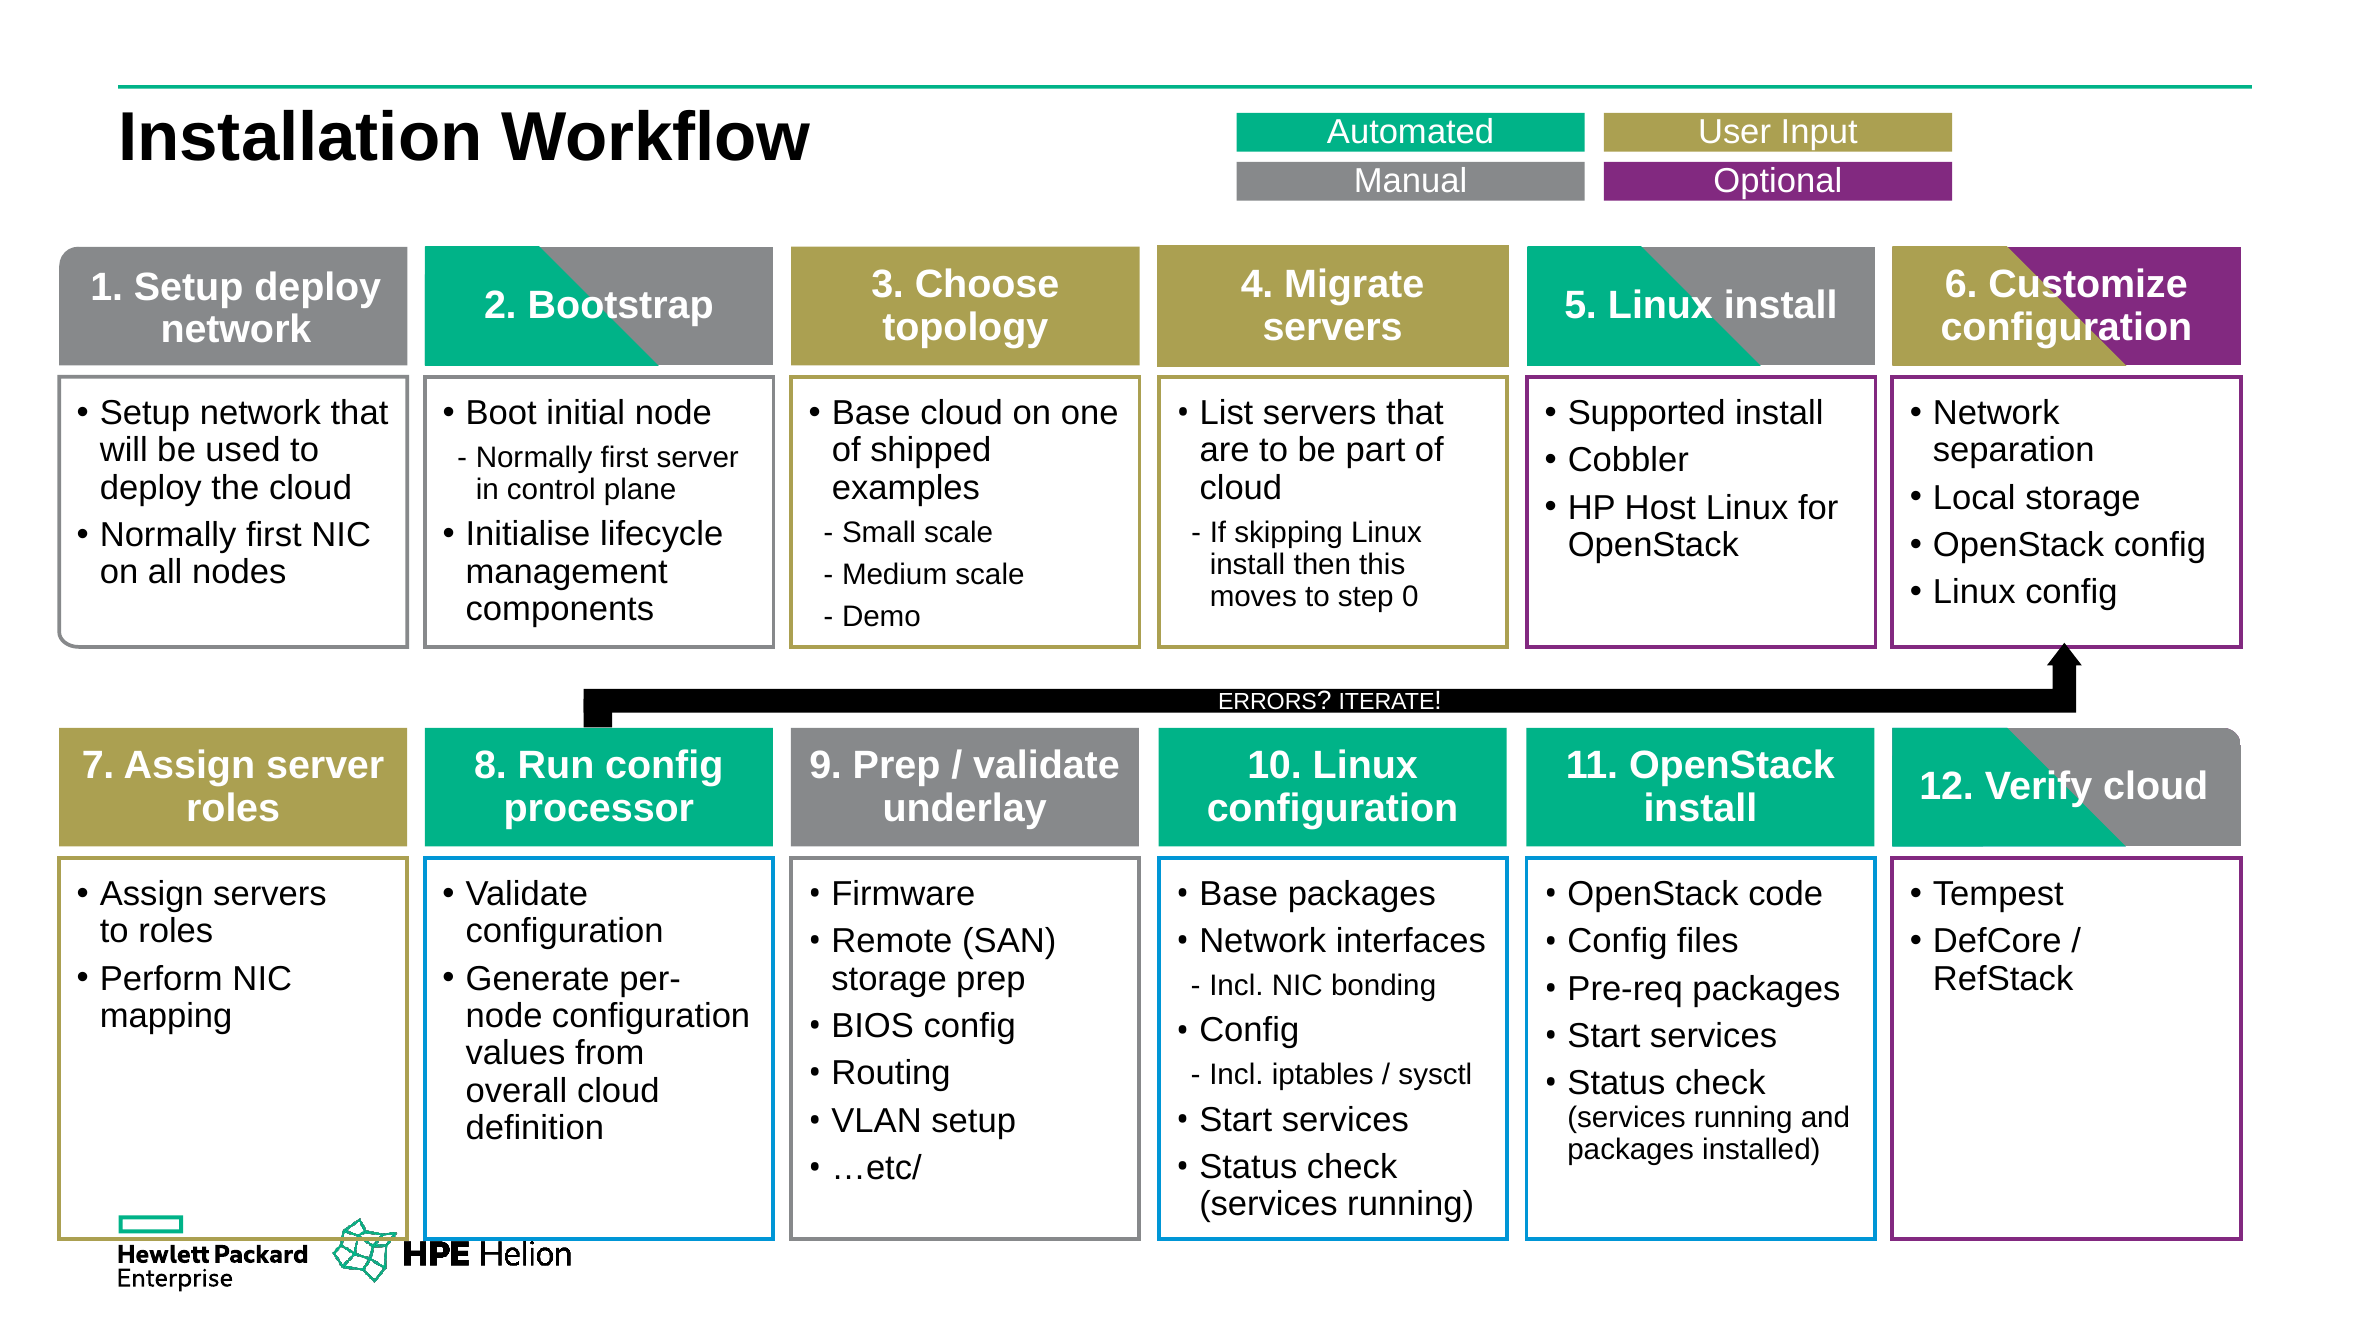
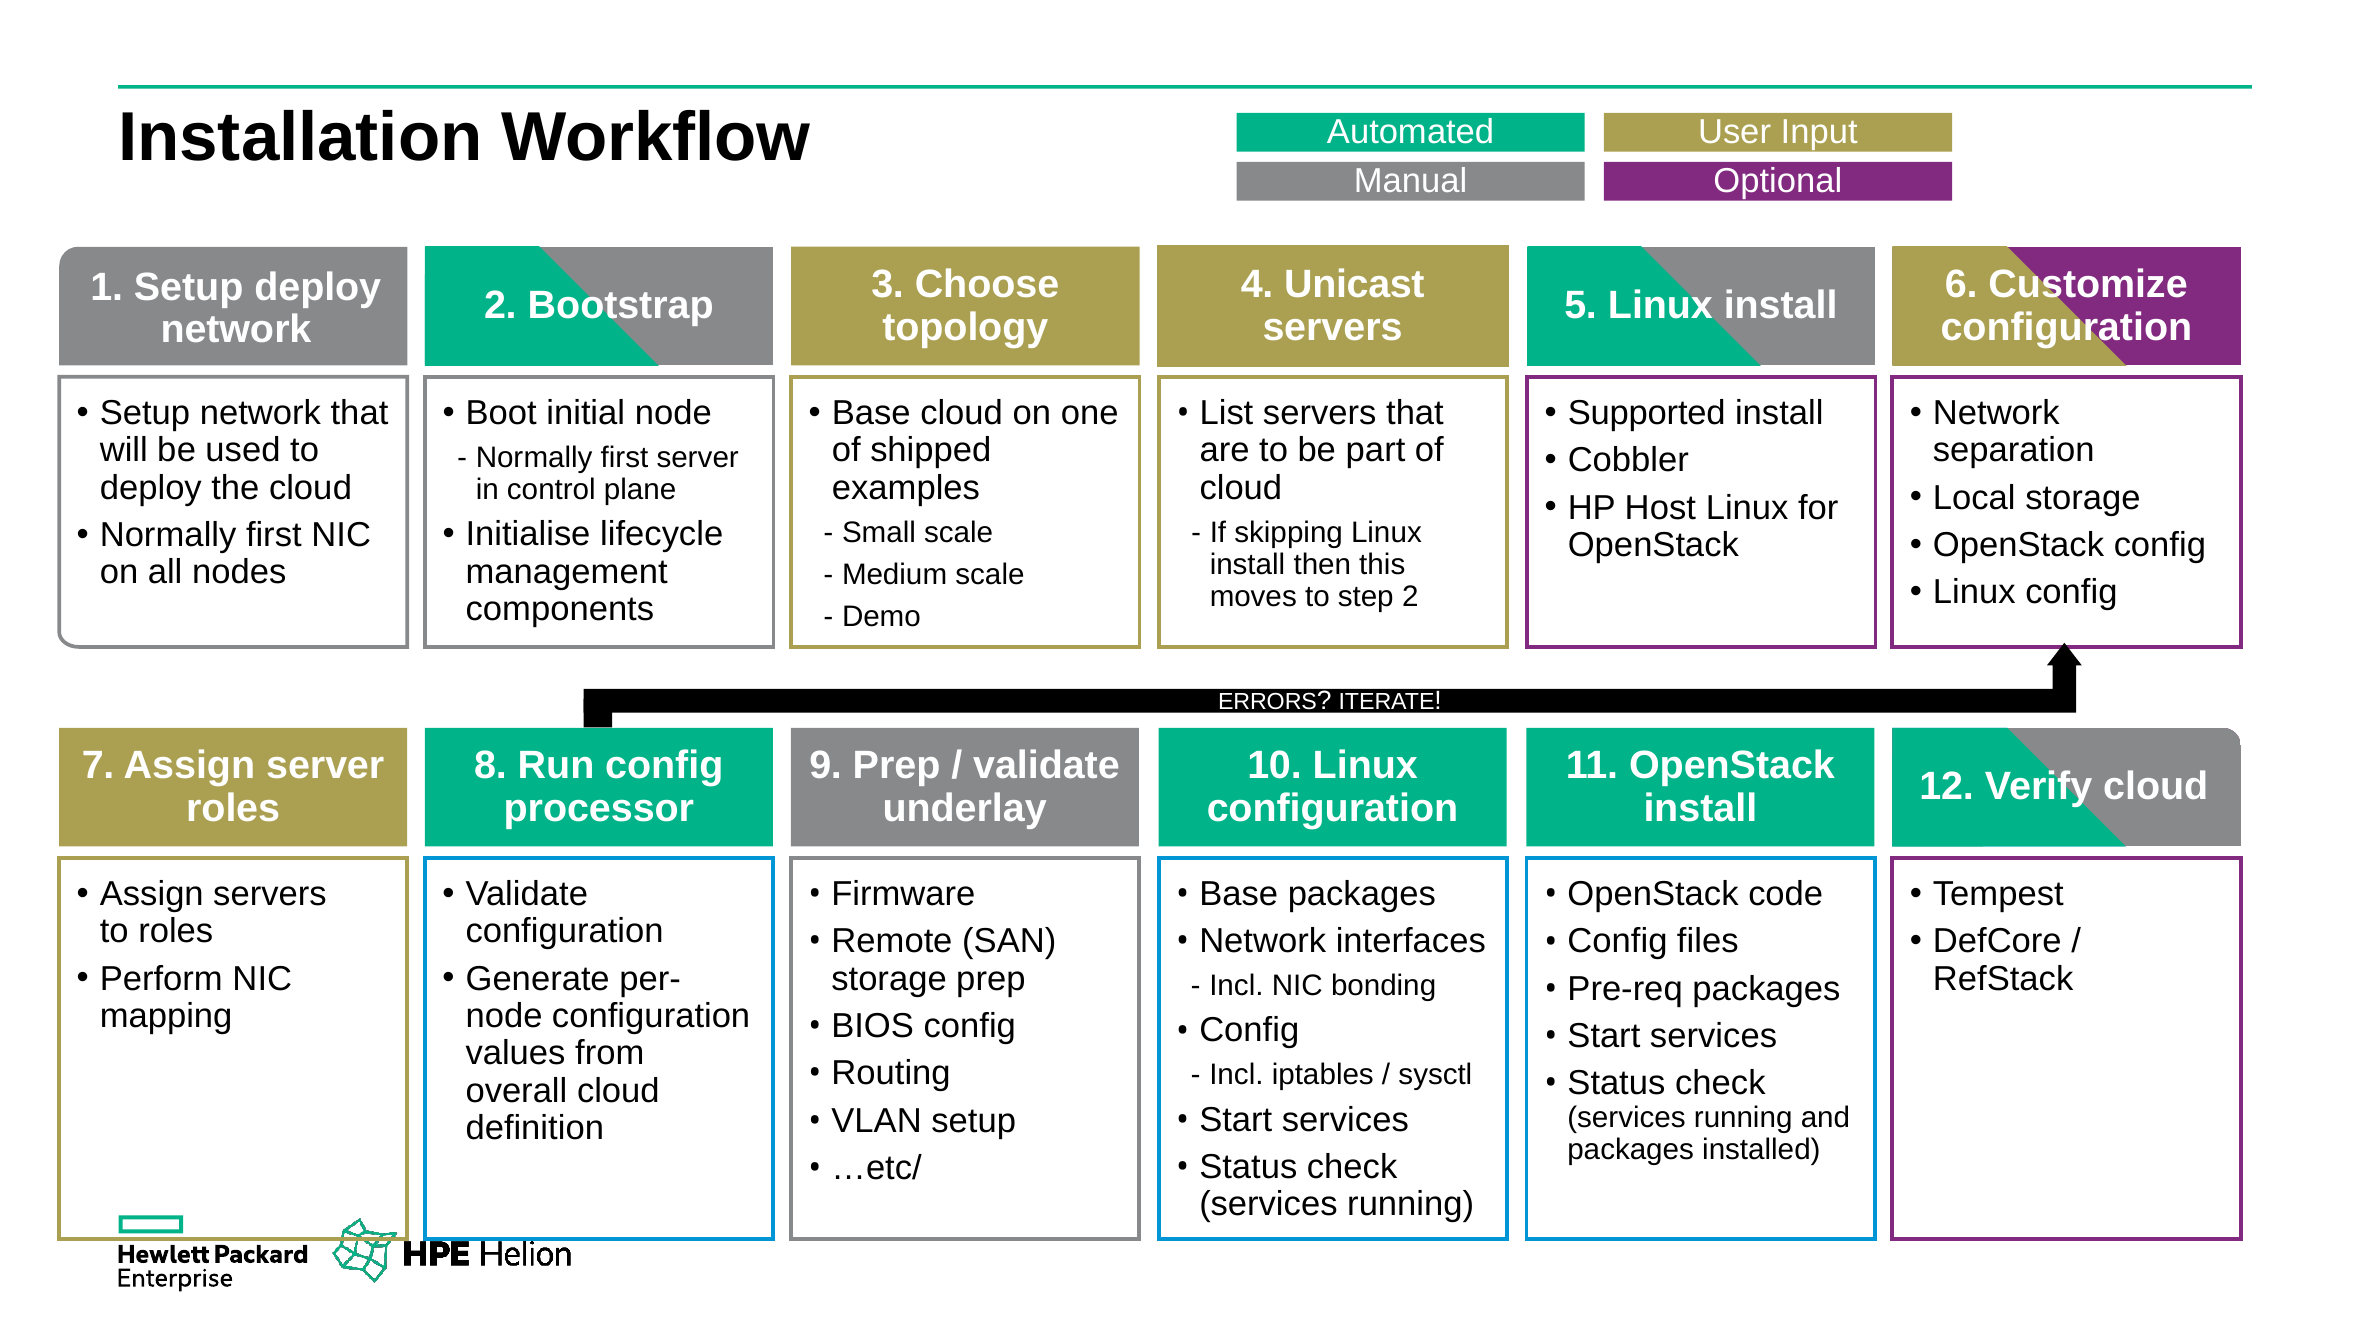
Migrate: Migrate -> Unicast (1354, 284)
step 0: 0 -> 2 (1410, 596)
